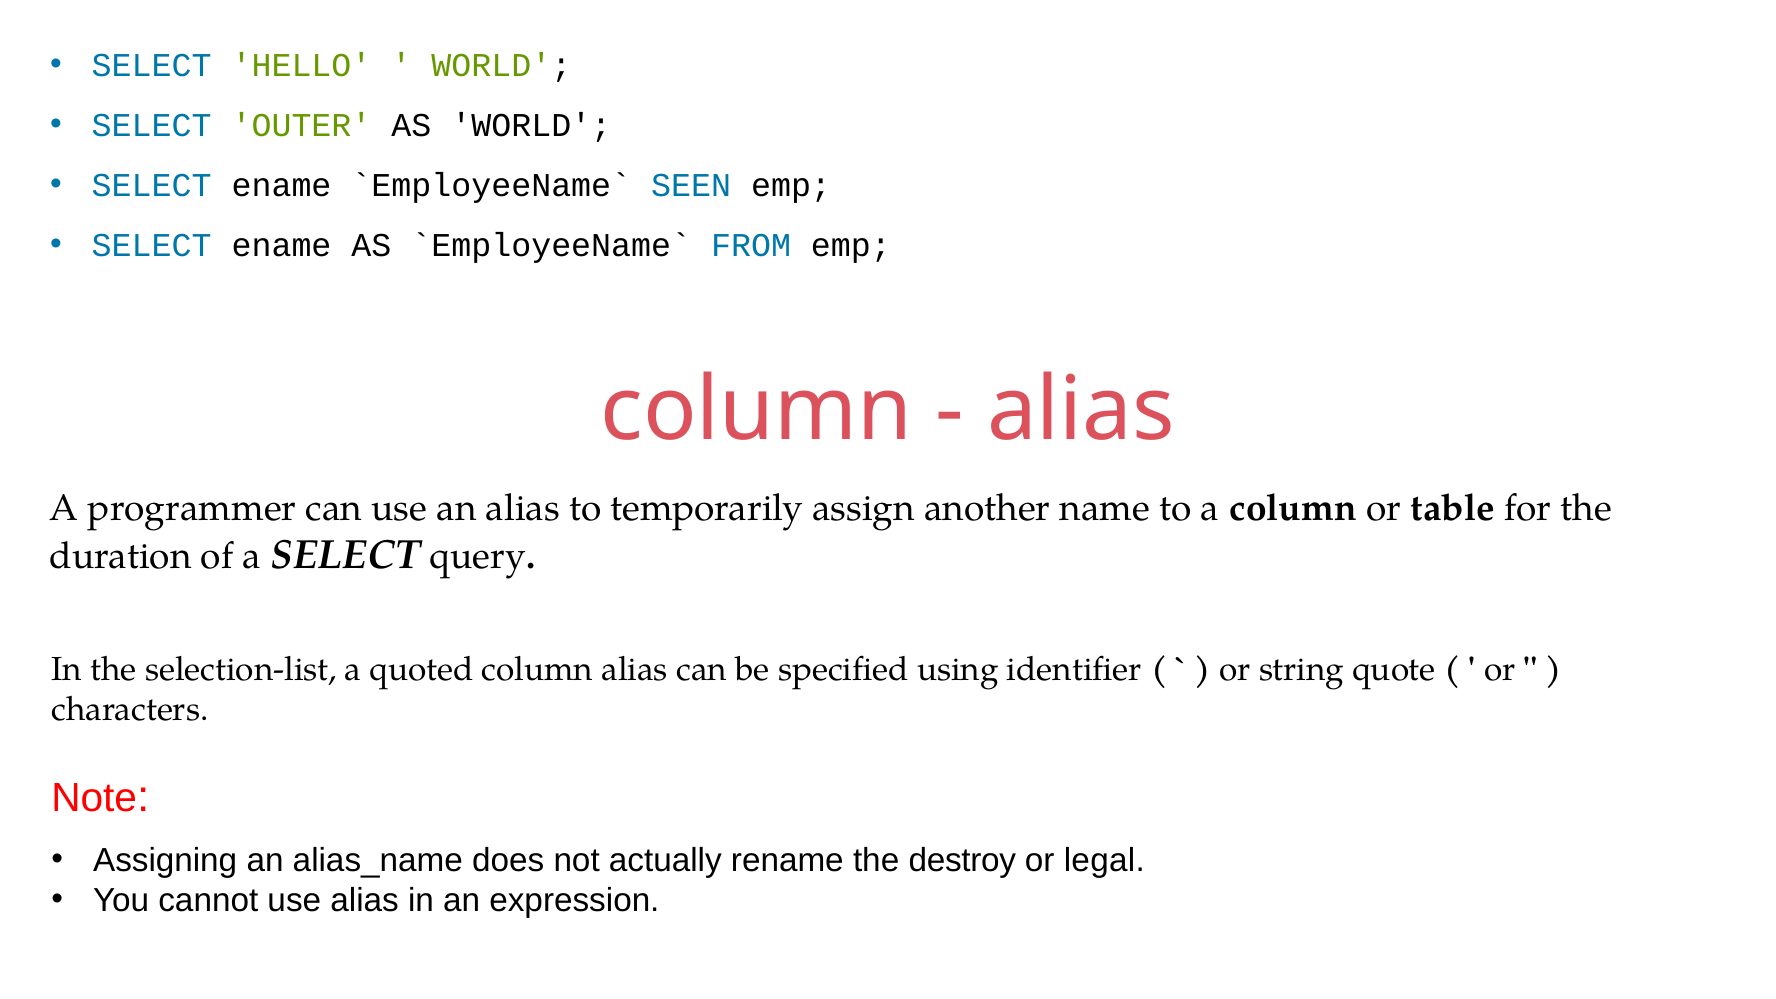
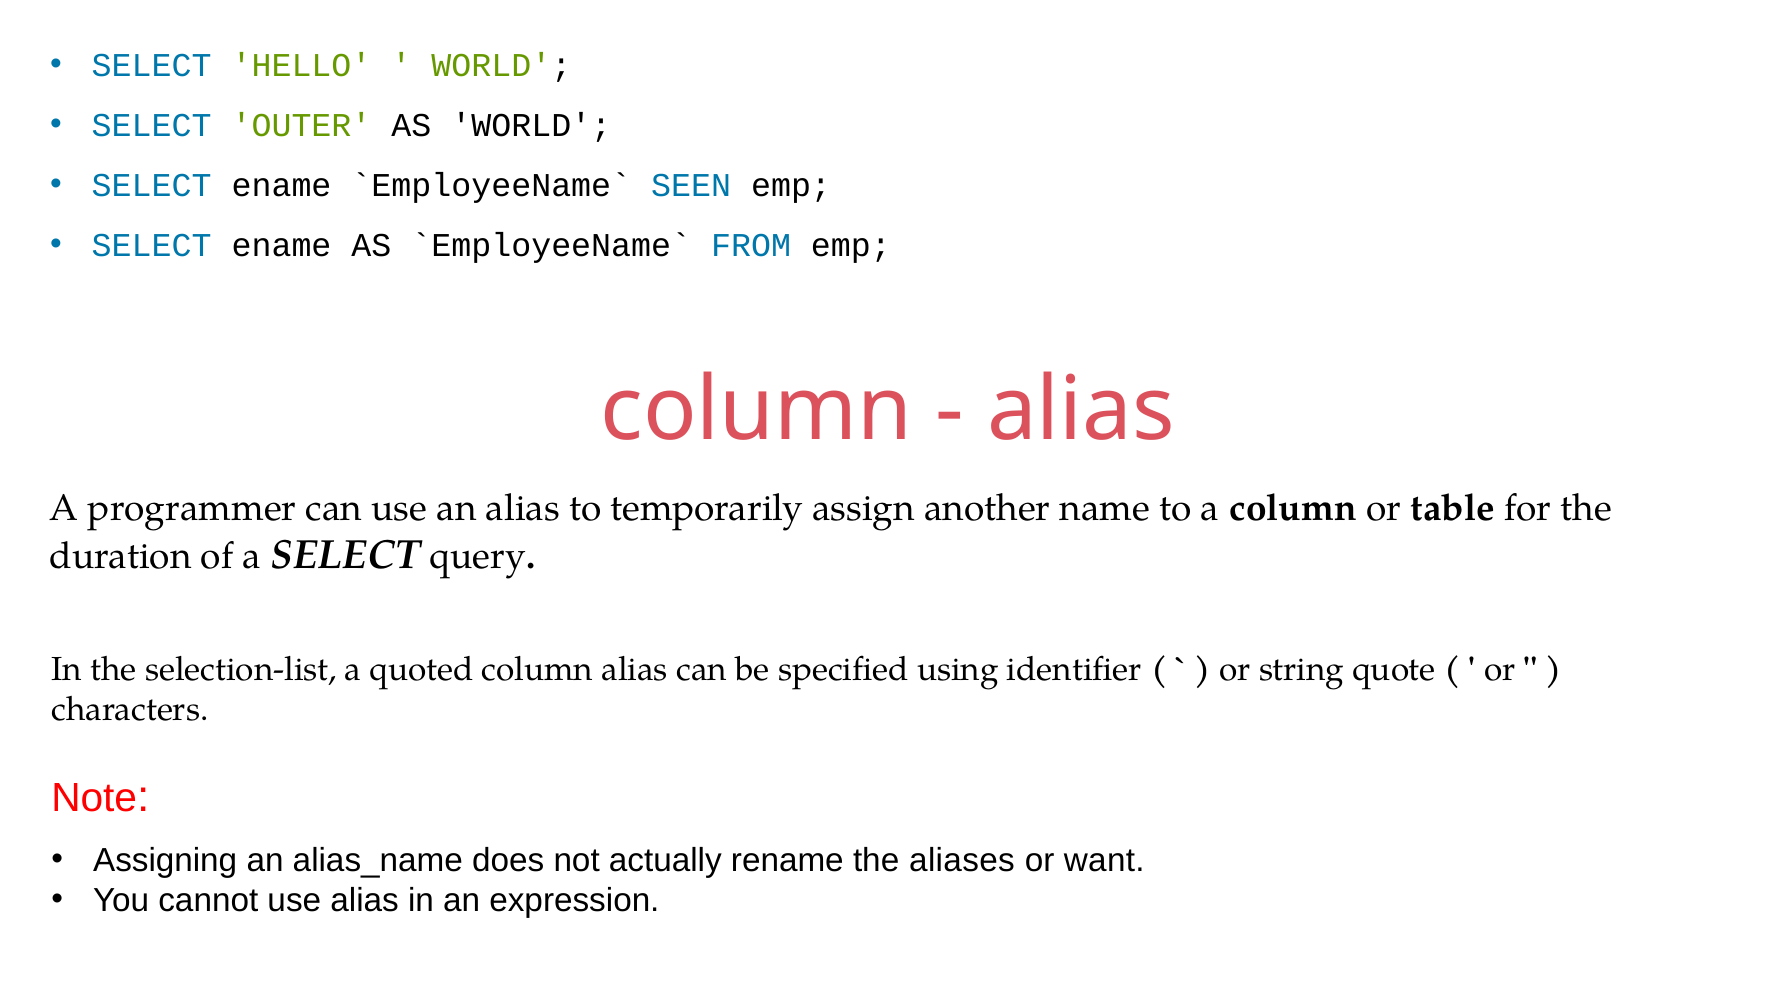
destroy: destroy -> aliases (962, 861)
legal: legal -> want (1104, 861)
